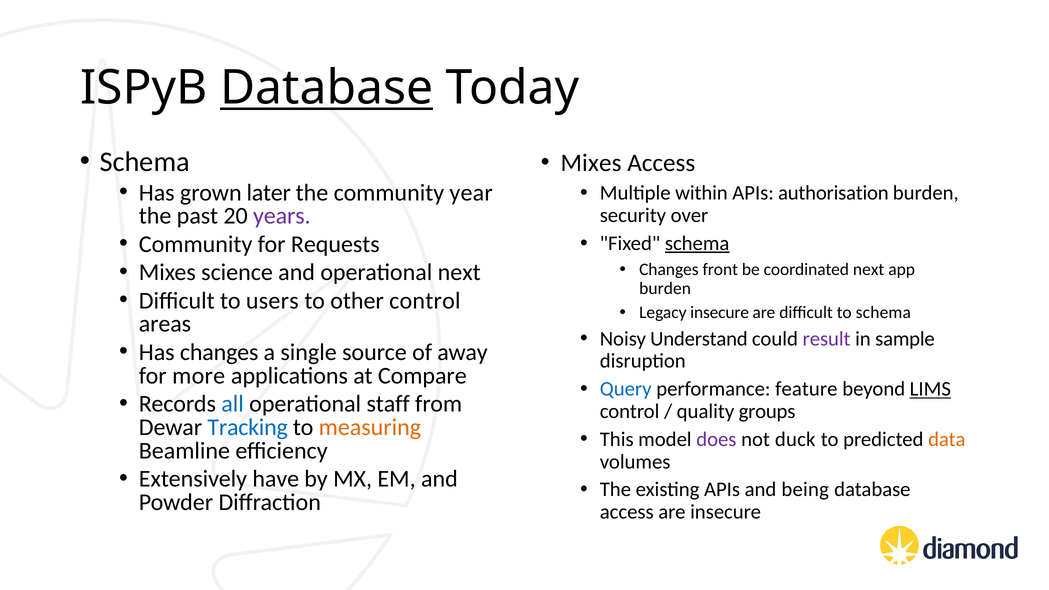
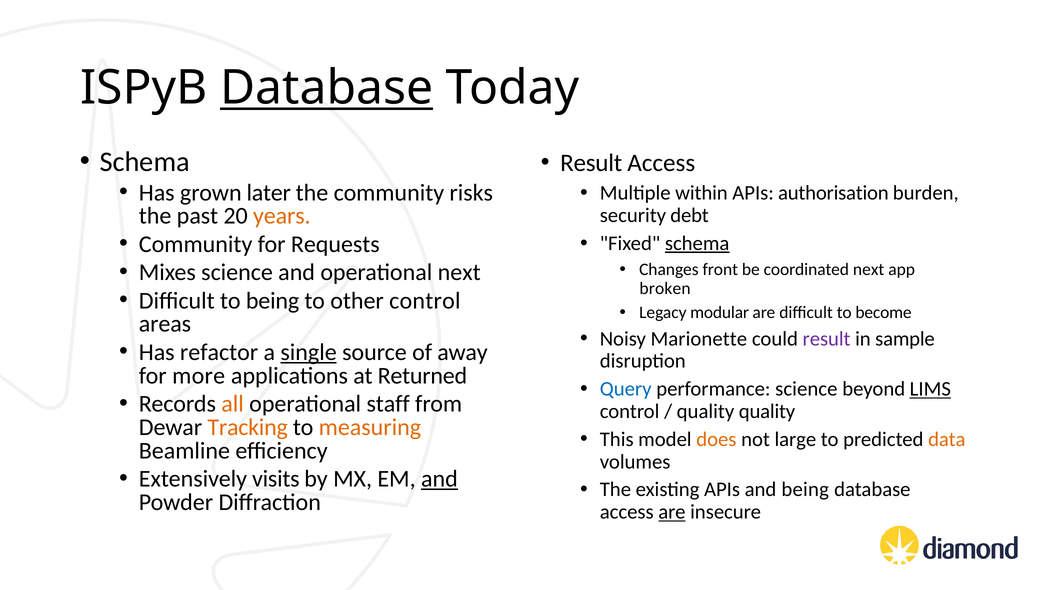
Mixes: Mixes -> Result (591, 163)
year: year -> risks (471, 193)
years colour: purple -> orange (282, 216)
over: over -> debt (690, 215)
burden: burden -> broken (665, 288)
to users: users -> being (273, 301)
Legacy insecure: insecure -> modular (720, 313)
to schema: schema -> become (884, 313)
Understand: Understand -> Marionette (699, 339)
Has changes: changes -> refactor (219, 352)
single underline: none -> present (309, 352)
Compare: Compare -> Returned (422, 376)
performance feature: feature -> science (806, 389)
all colour: blue -> orange (233, 404)
quality groups: groups -> quality (767, 411)
Tracking colour: blue -> orange (248, 427)
does colour: purple -> orange (716, 439)
duck: duck -> large (795, 439)
have: have -> visits (276, 479)
and underline: none -> present (439, 479)
are underline: none -> present (672, 512)
